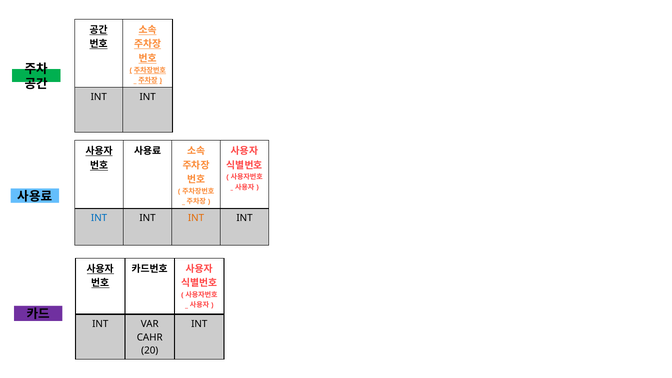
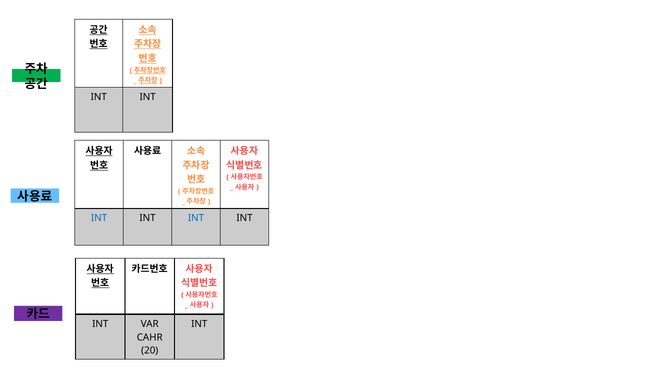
INT colour: orange -> blue (196, 218)
